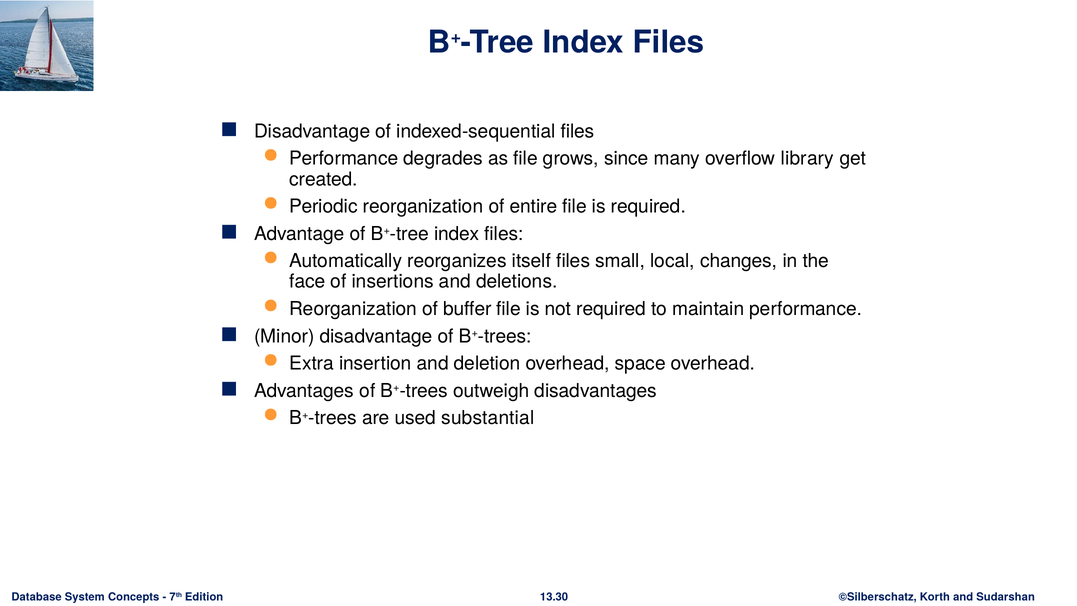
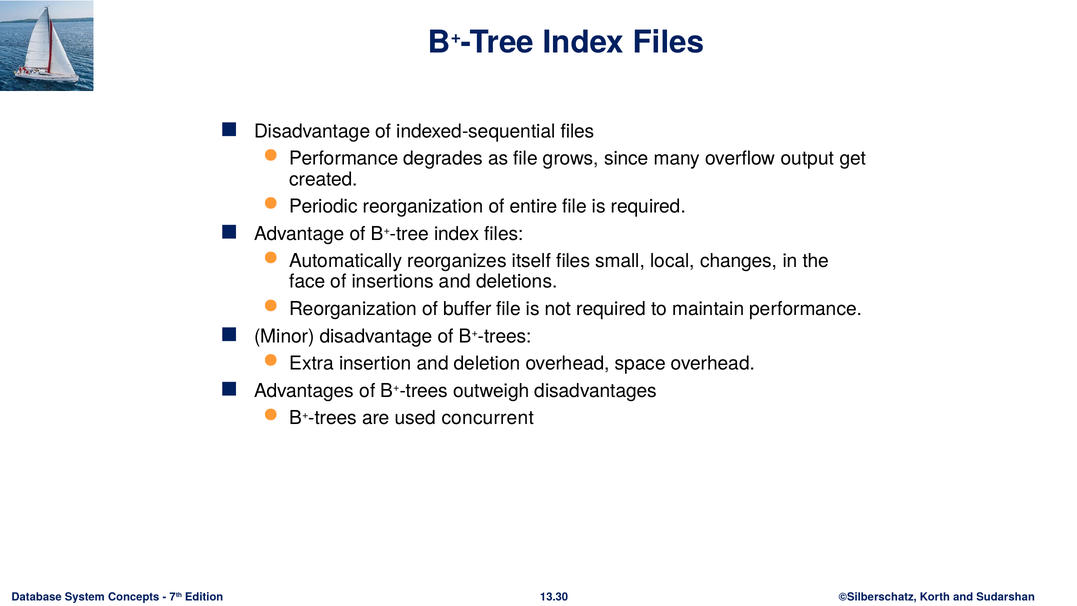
library: library -> output (807, 159)
substantial: substantial -> concurrent (488, 418)
